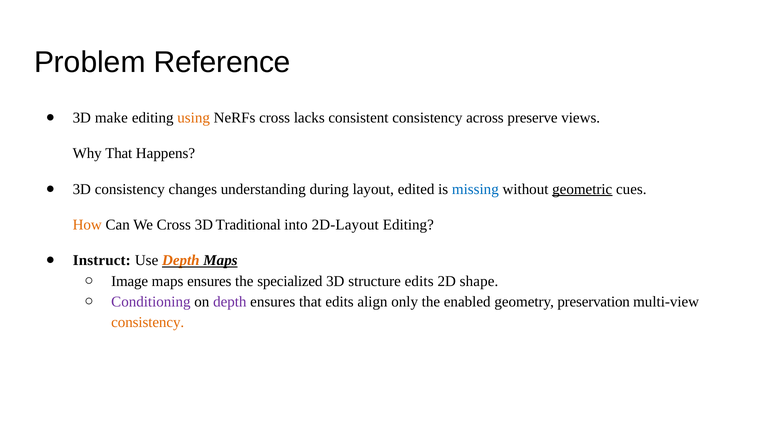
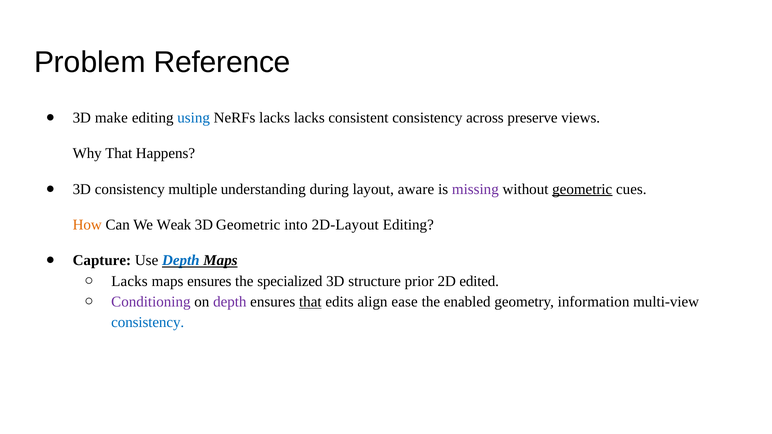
using colour: orange -> blue (194, 118)
NeRFs cross: cross -> lacks (275, 118)
changes: changes -> multiple (193, 189)
edited: edited -> aware (416, 189)
missing colour: blue -> purple (475, 189)
We Cross: Cross -> Weak (174, 225)
3D Traditional: Traditional -> Geometric (248, 225)
Instruct: Instruct -> Capture (102, 261)
Depth colour: orange -> blue (181, 261)
Image: Image -> Lacks (130, 281)
structure edits: edits -> prior (419, 281)
shape: shape -> edited (479, 281)
that underline: none -> present (310, 302)
only: only -> ease (405, 302)
preservation: preservation -> information (594, 302)
consistency colour: orange -> blue (148, 323)
